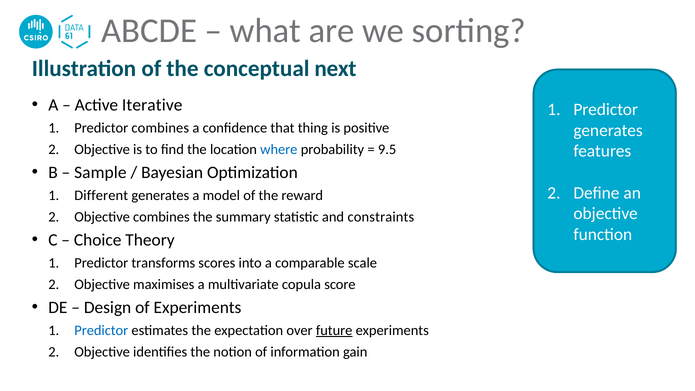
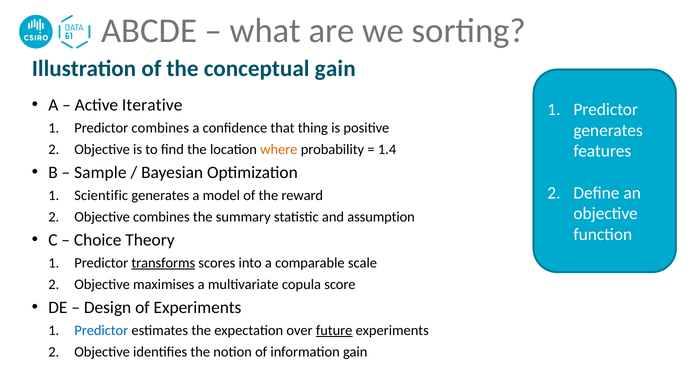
conceptual next: next -> gain (335, 69)
where colour: blue -> orange (279, 149)
9.5: 9.5 -> 1.4 (387, 149)
Different: Different -> Scientific (101, 195)
constraints: constraints -> assumption (381, 217)
transforms underline: none -> present (163, 263)
